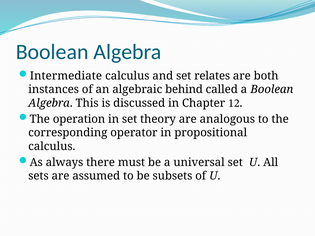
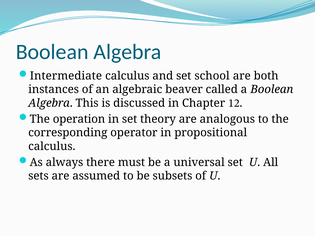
relates: relates -> school (212, 76)
behind: behind -> beaver (184, 90)
